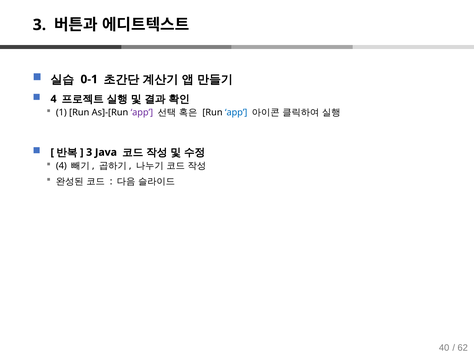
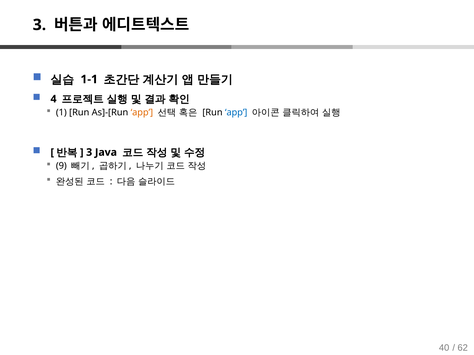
0-1: 0-1 -> 1-1 (89, 79)
app colour: purple -> orange (142, 113)
4: 4 -> 9 (61, 166)
